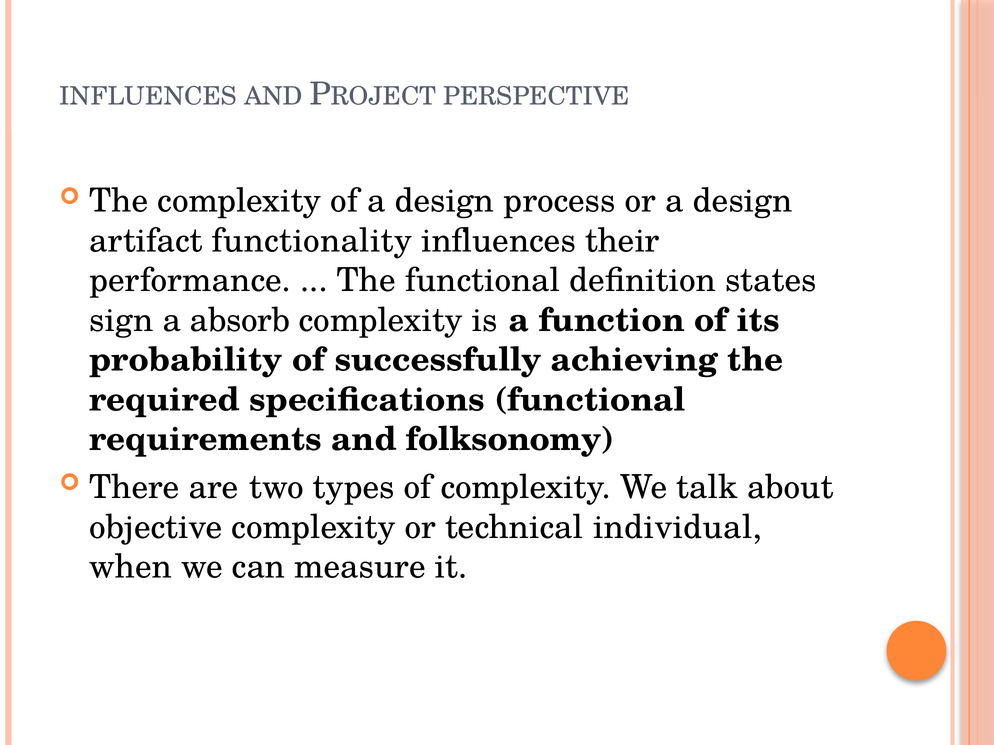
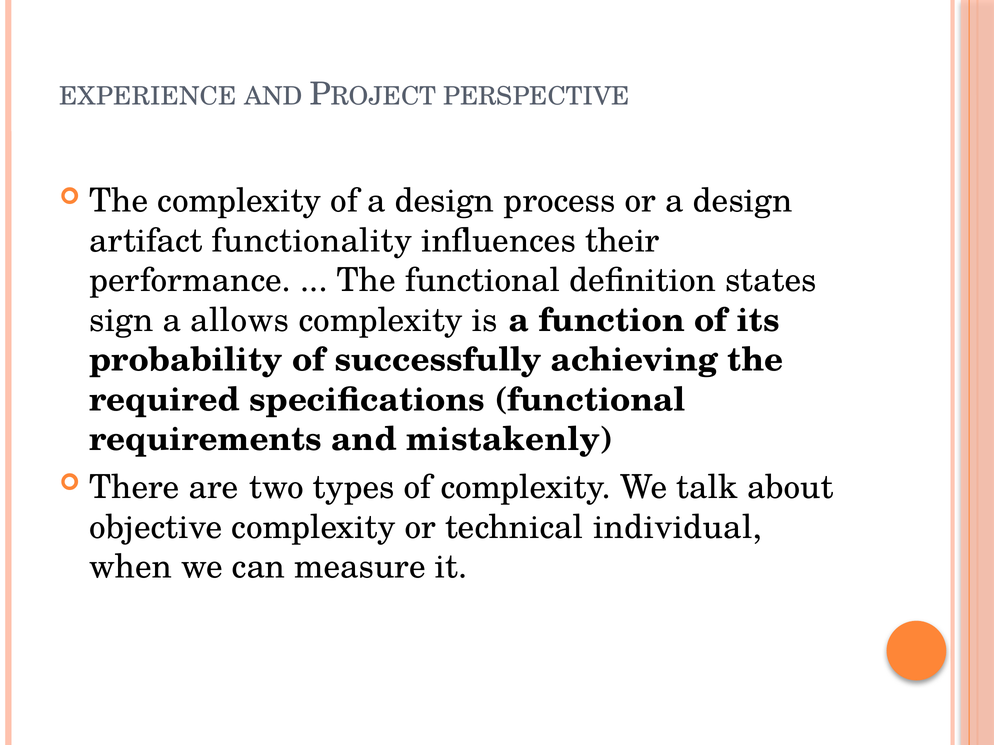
INFLUENCES: INFLUENCES -> EXPERIENCE (148, 96)
absorb: absorb -> allows (240, 320)
folksonomy: folksonomy -> mistakenly (510, 440)
